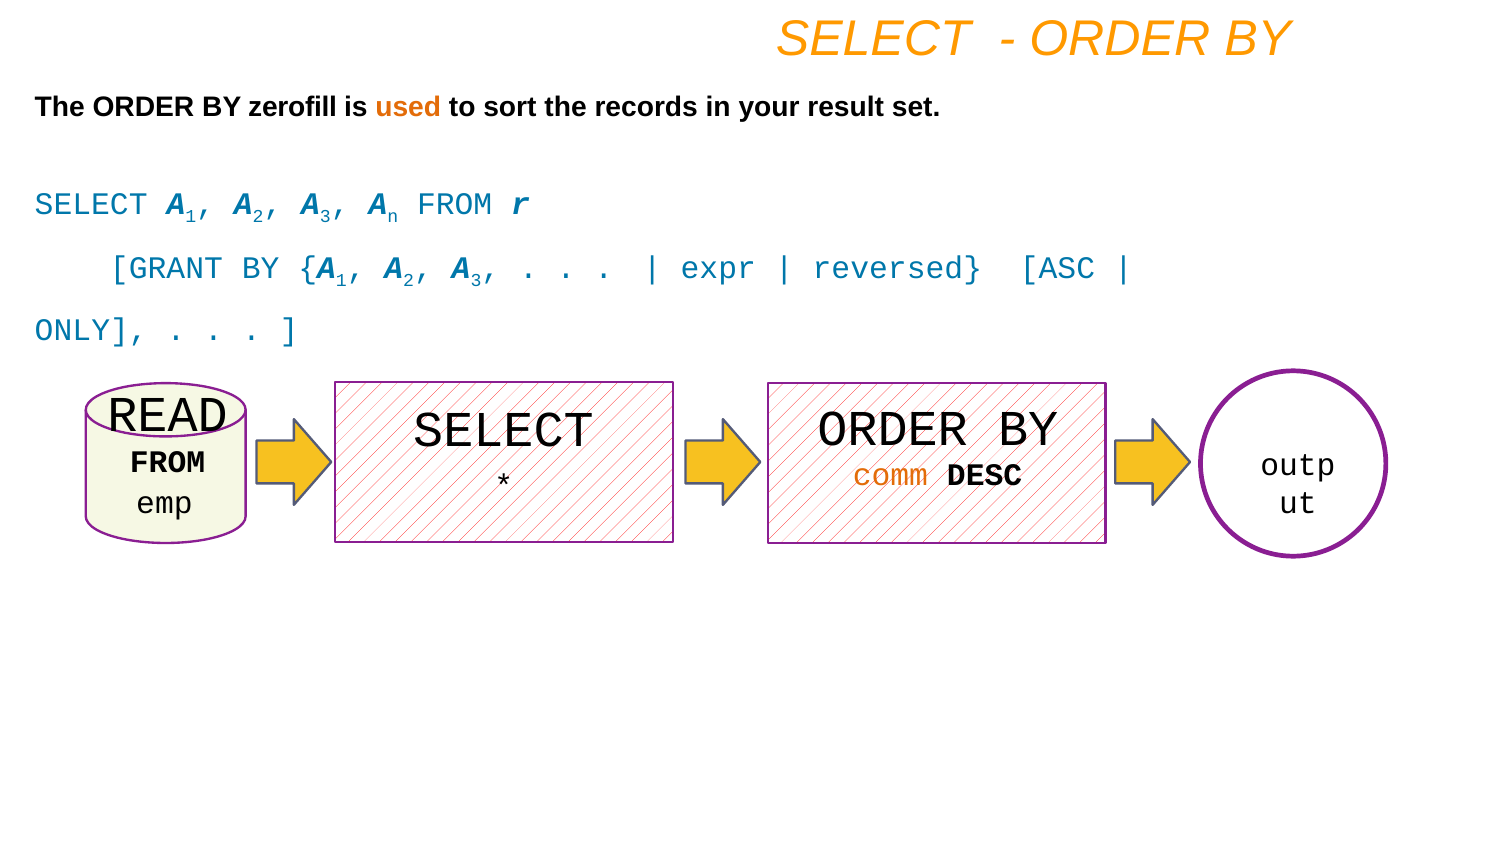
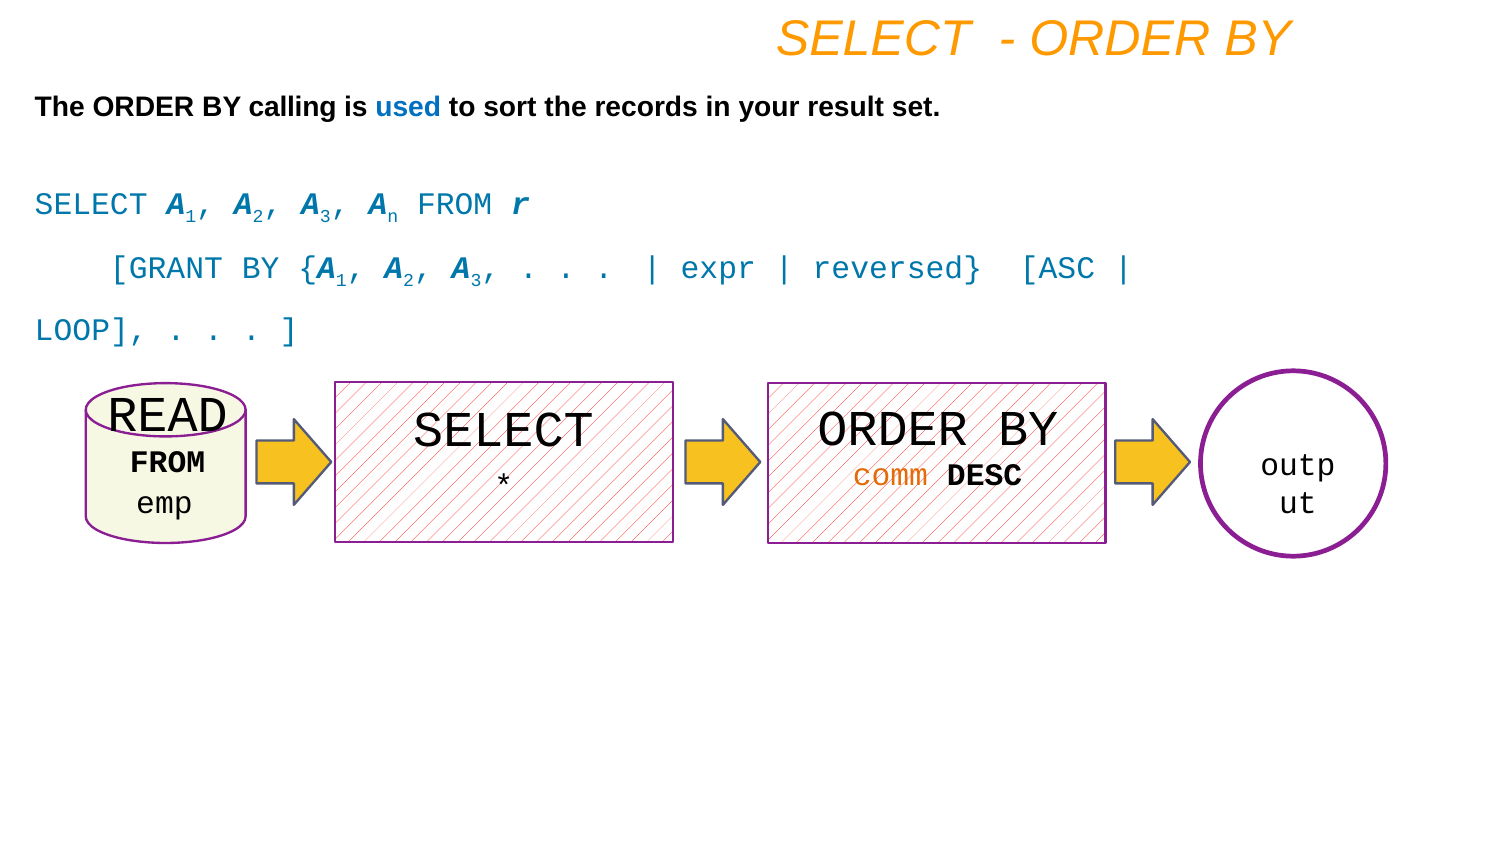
zerofill: zerofill -> calling (293, 107)
used colour: orange -> blue (408, 107)
ONLY: ONLY -> LOOP (91, 330)
